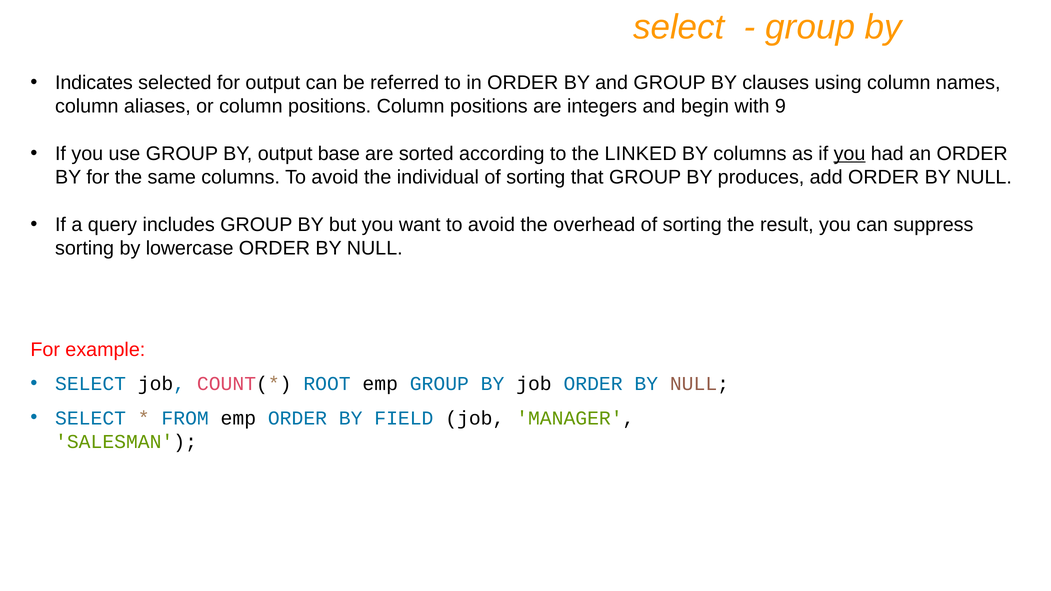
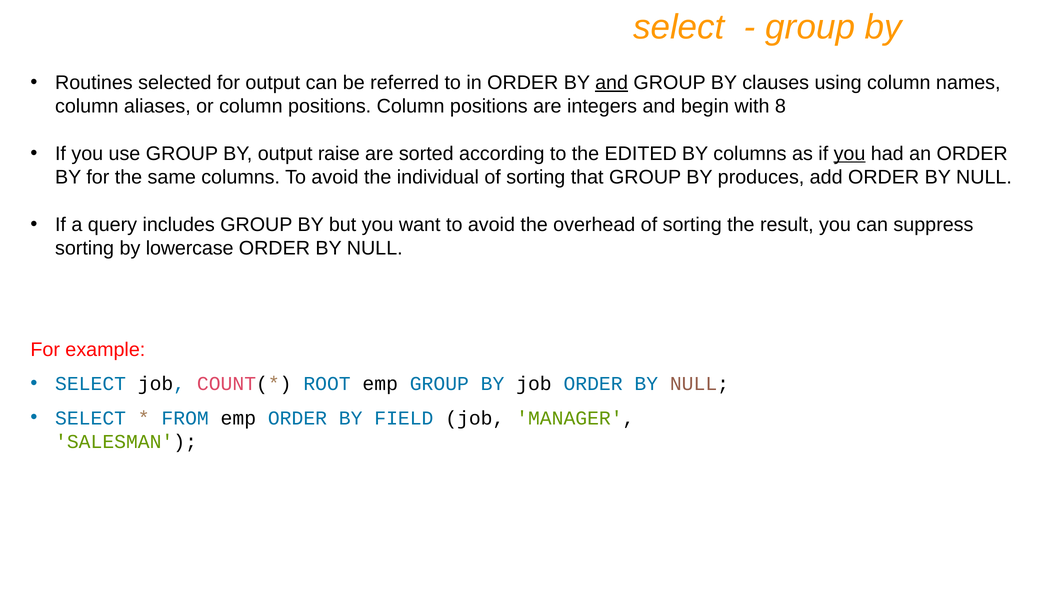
Indicates: Indicates -> Routines (94, 83)
and underline: none -> present (612, 83)
9: 9 -> 8 (780, 106)
base: base -> raise (339, 154)
LINKED: LINKED -> EDITED (641, 154)
